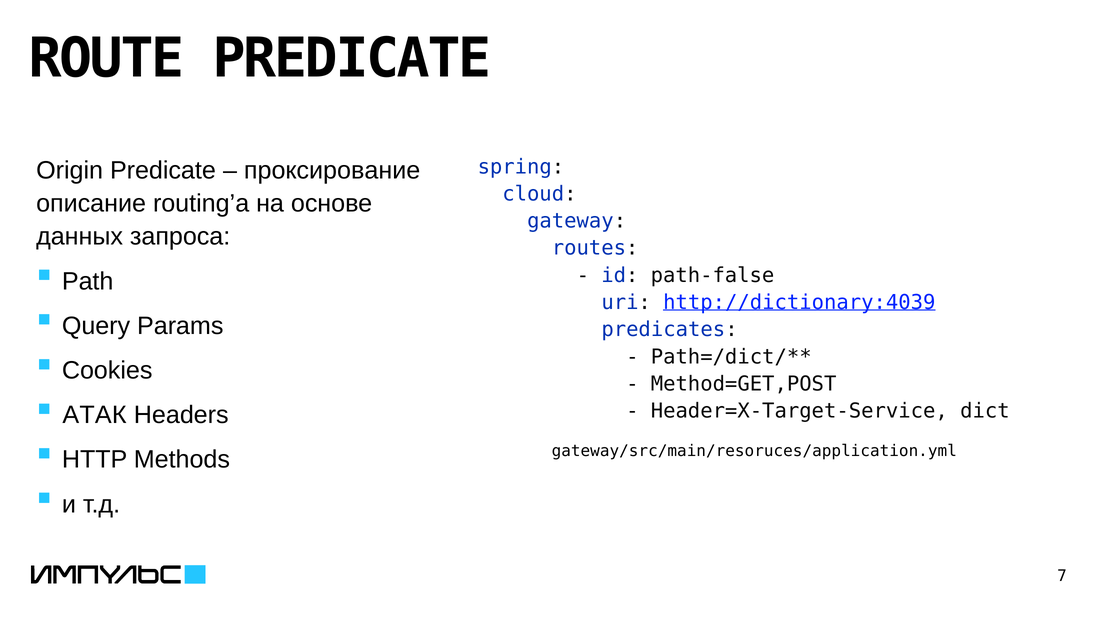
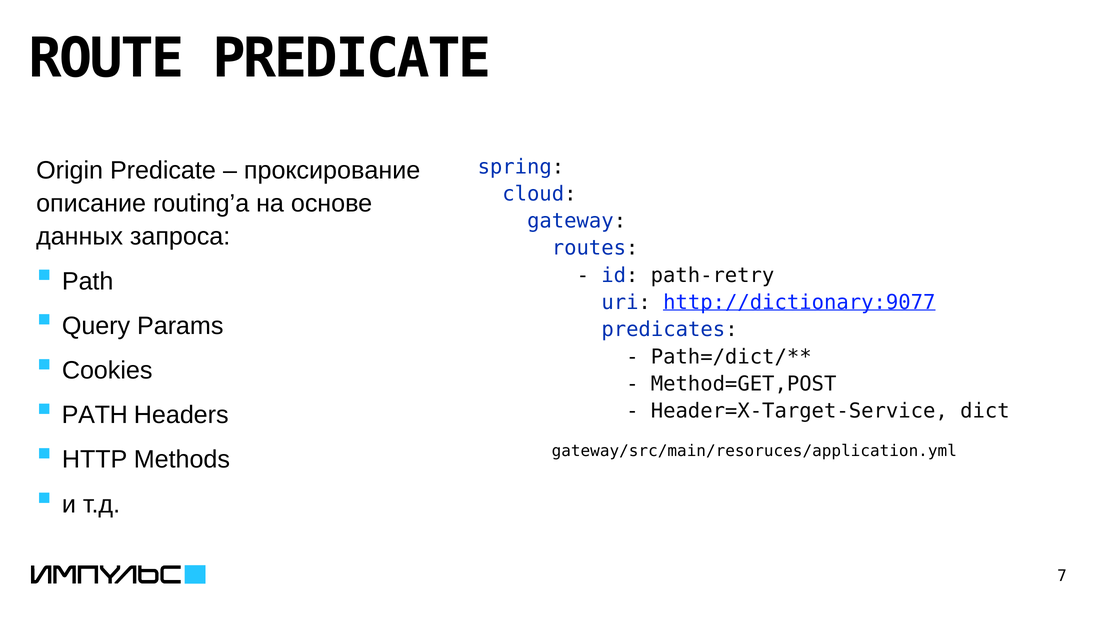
path-false: path-false -> path-retry (713, 275)
http://dictionary:4039: http://dictionary:4039 -> http://dictionary:9077 (799, 302)
АТАК: АТАК -> PATH (95, 415)
